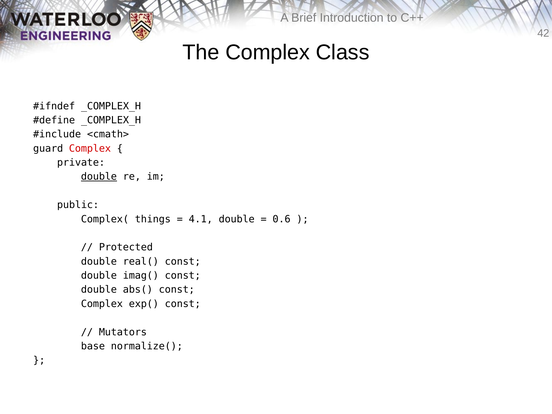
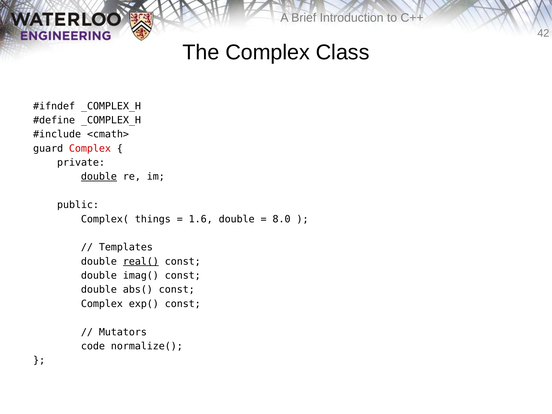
4.1: 4.1 -> 1.6 (201, 219)
0.6: 0.6 -> 8.0 (282, 219)
Protected: Protected -> Templates (126, 247)
real( underline: none -> present (141, 261)
base: base -> code (93, 346)
